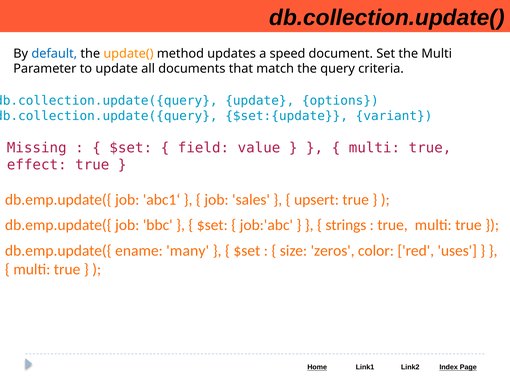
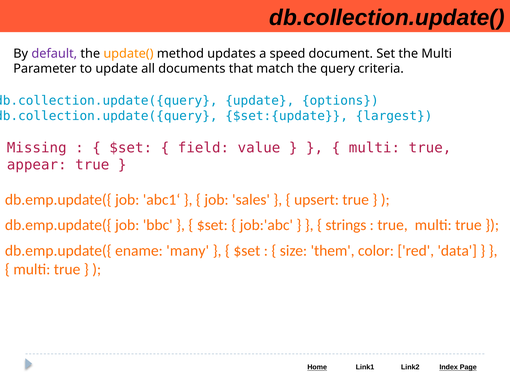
default colour: blue -> purple (54, 54)
variant: variant -> largest (394, 116)
effect: effect -> appear (37, 165)
zeros: zeros -> them (333, 251)
uses: uses -> data (457, 251)
